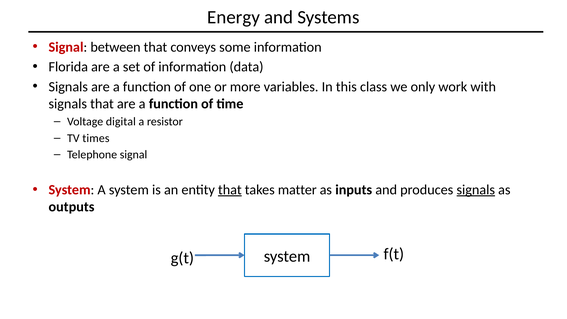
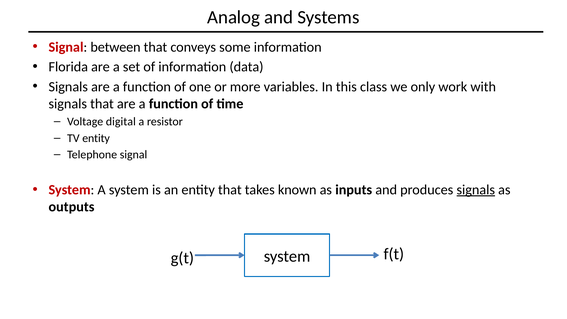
Energy: Energy -> Analog (234, 17)
TV times: times -> entity (96, 138)
that underline: present -> none (230, 190)
matter: matter -> known (297, 190)
